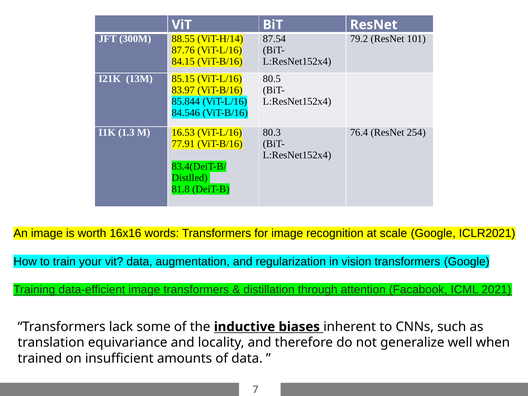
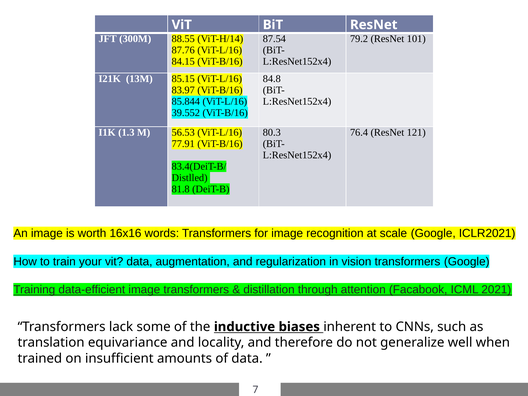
80.5: 80.5 -> 84.8 (272, 79)
84.546: 84.546 -> 39.552 (186, 113)
16.53: 16.53 -> 56.53 (183, 132)
254: 254 -> 121 (416, 132)
